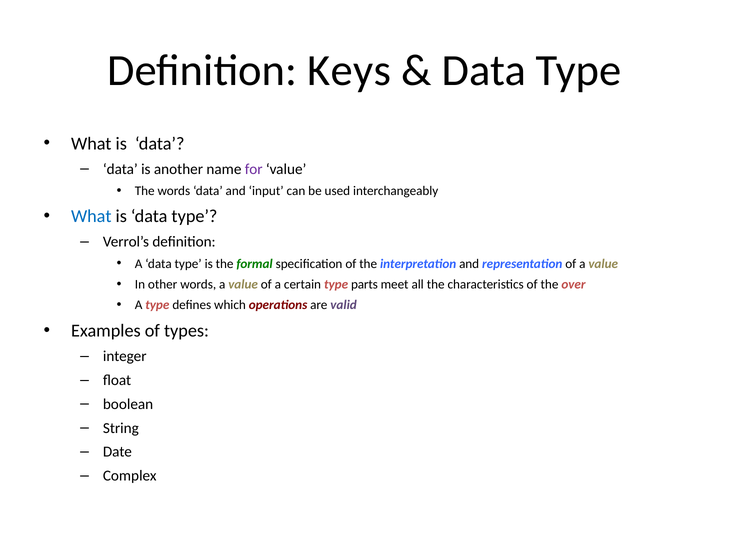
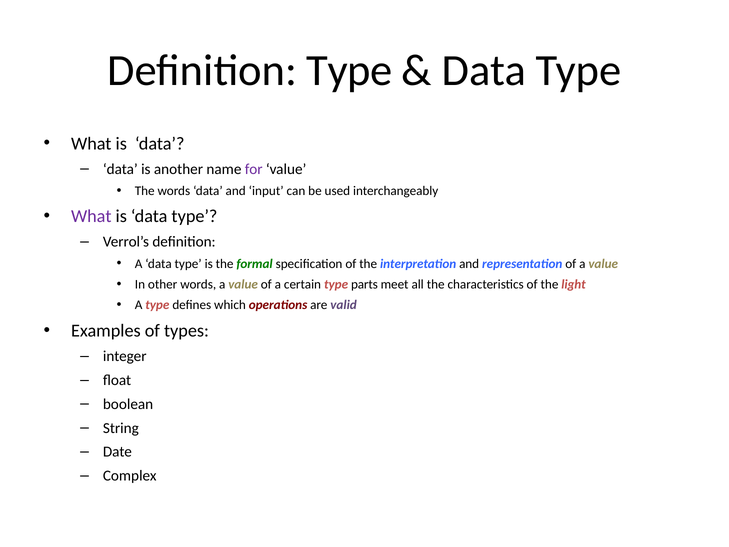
Definition Keys: Keys -> Type (349, 71)
What colour: blue -> purple (91, 216)
over: over -> light (574, 284)
